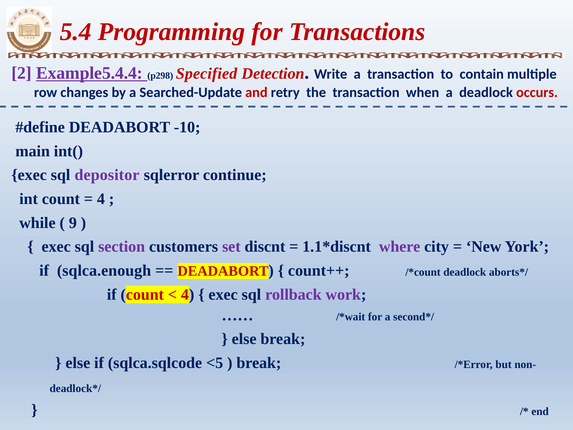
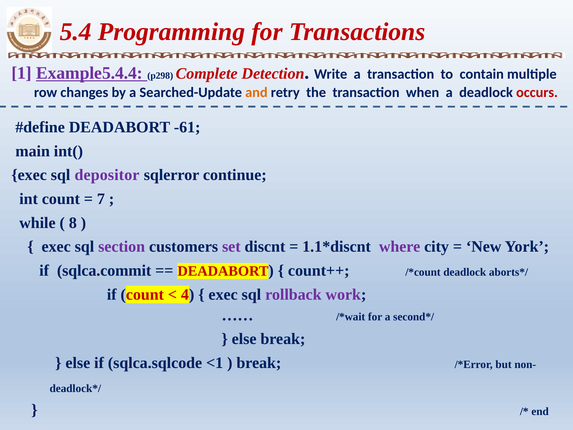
2: 2 -> 1 (22, 73)
Specified: Specified -> Complete (207, 74)
and colour: red -> orange (256, 92)
-10: -10 -> -61 (187, 127)
4: 4 -> 7 (101, 199)
9: 9 -> 8 (73, 223)
sqlca.enough: sqlca.enough -> sqlca.commit (104, 270)
<5: <5 -> <1 (215, 363)
